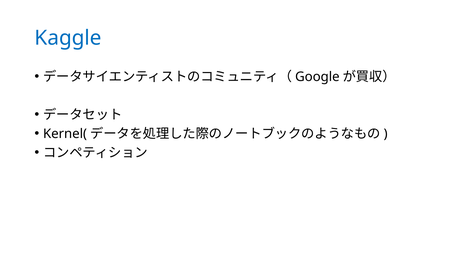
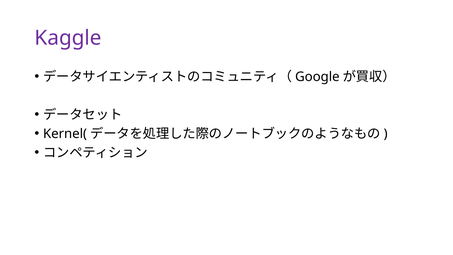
Kaggle colour: blue -> purple (68, 38)
